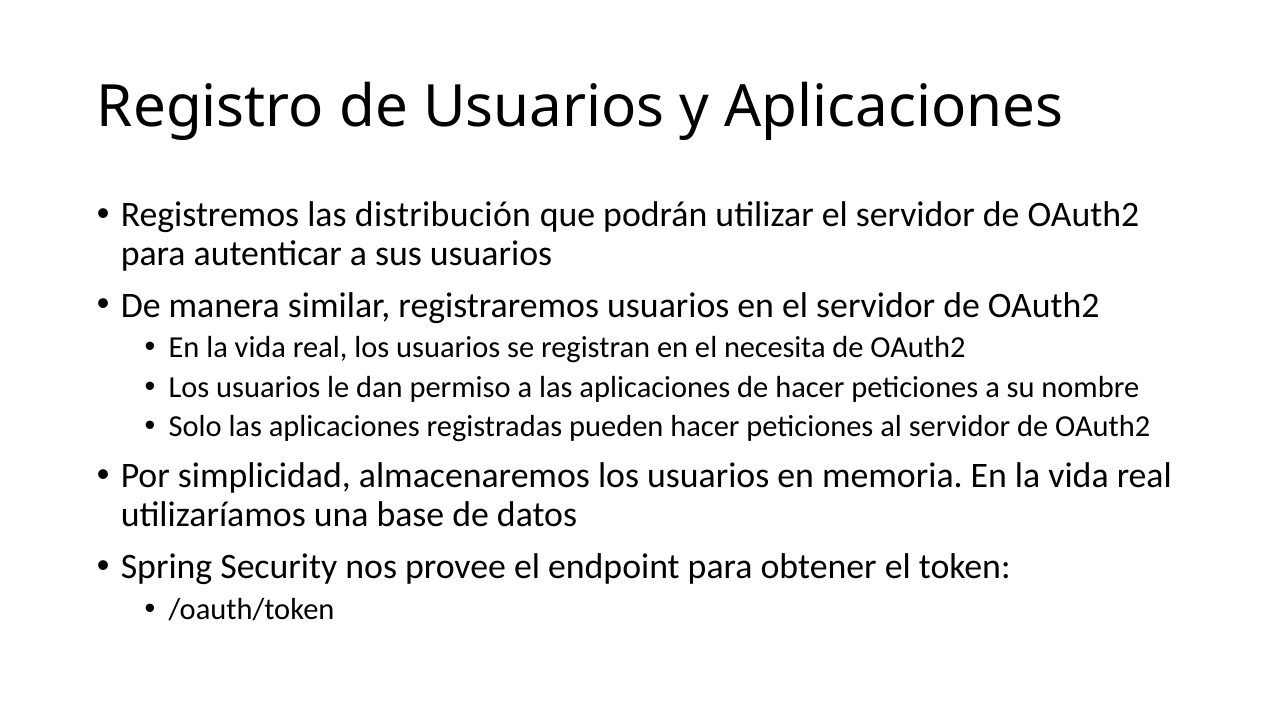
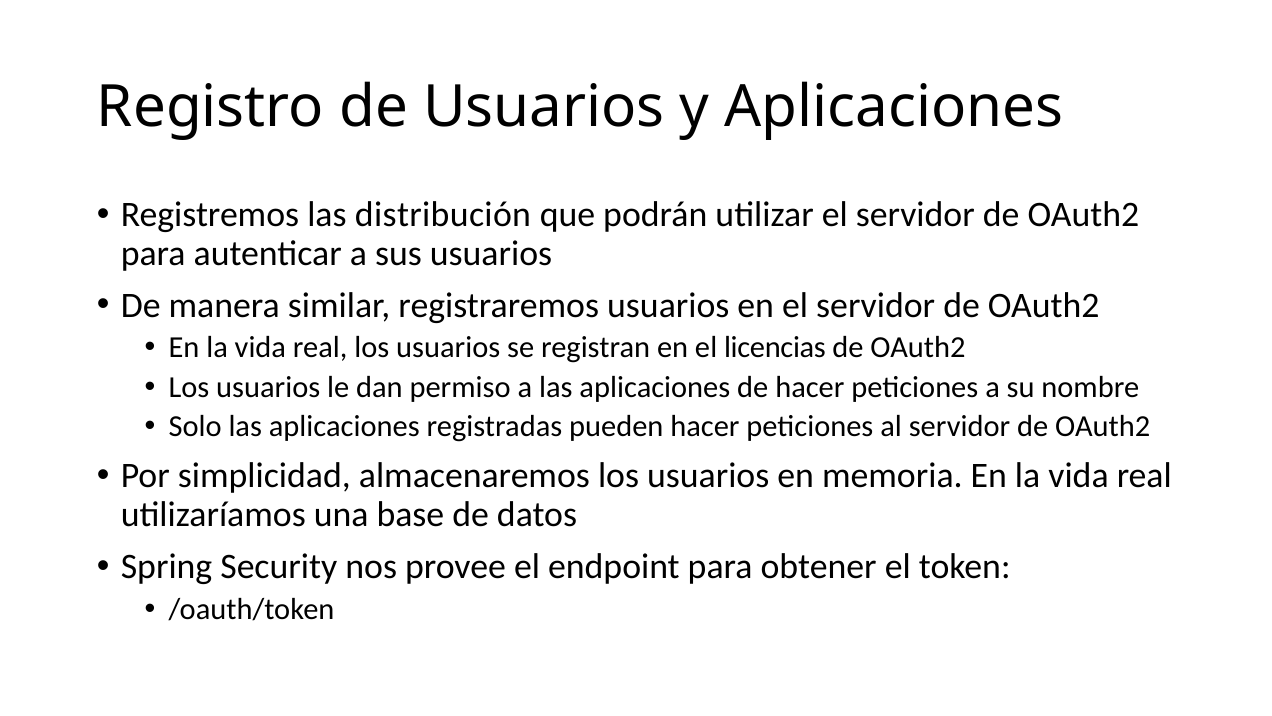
necesita: necesita -> licencias (775, 347)
